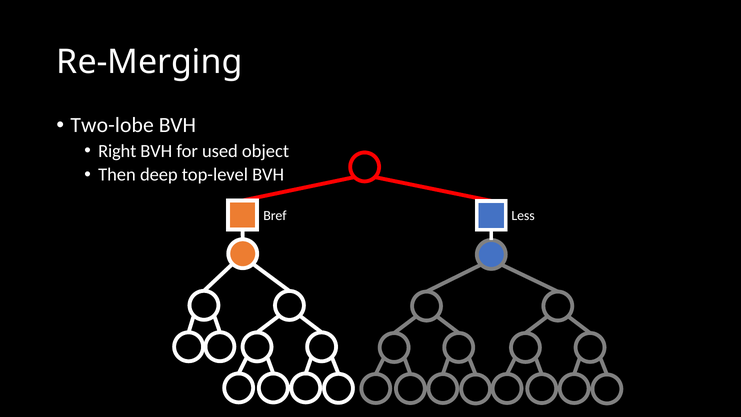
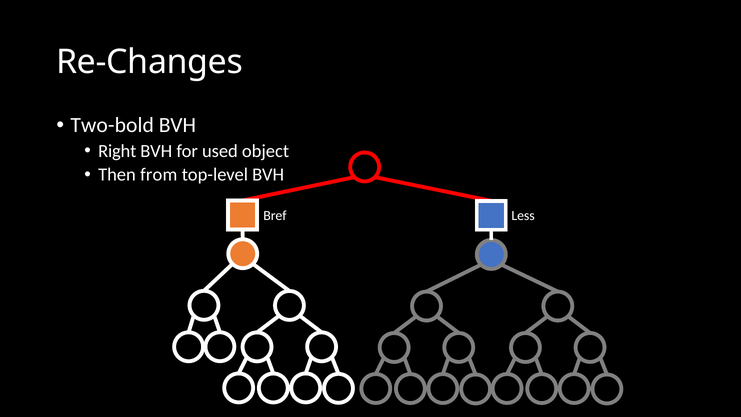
Re-Merging: Re-Merging -> Re-Changes (150, 62)
Two-lobe: Two-lobe -> Two-bold (112, 125)
deep: deep -> from (159, 175)
